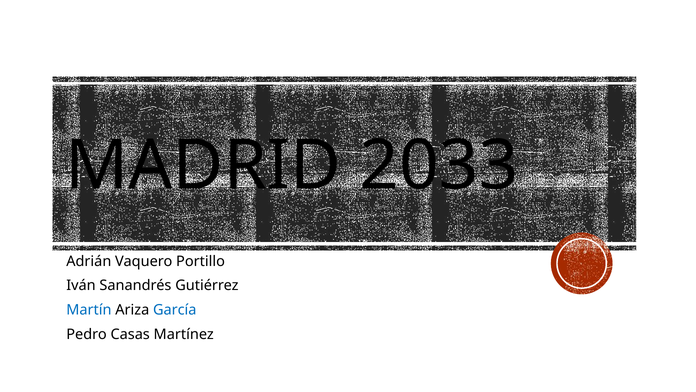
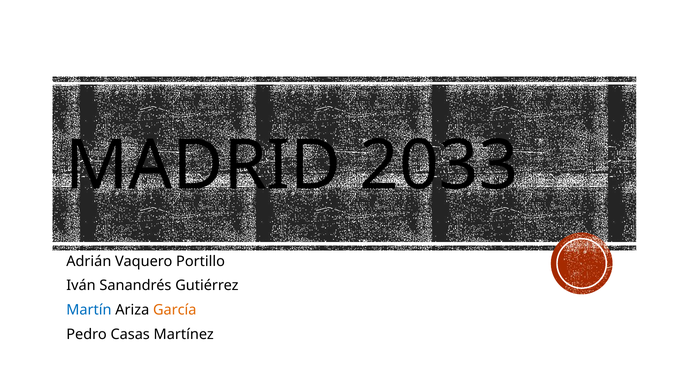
García colour: blue -> orange (175, 310)
